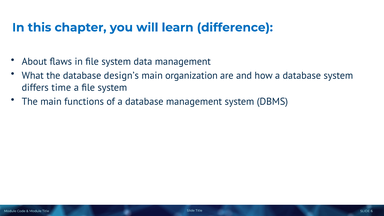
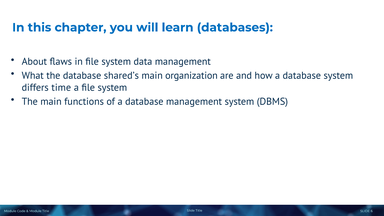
difference: difference -> databases (235, 27)
design’s: design’s -> shared’s (121, 76)
